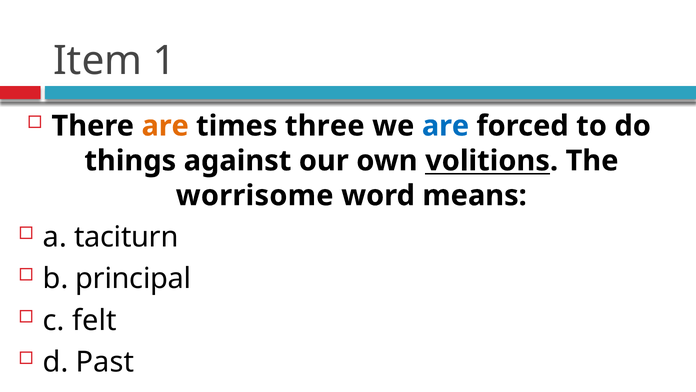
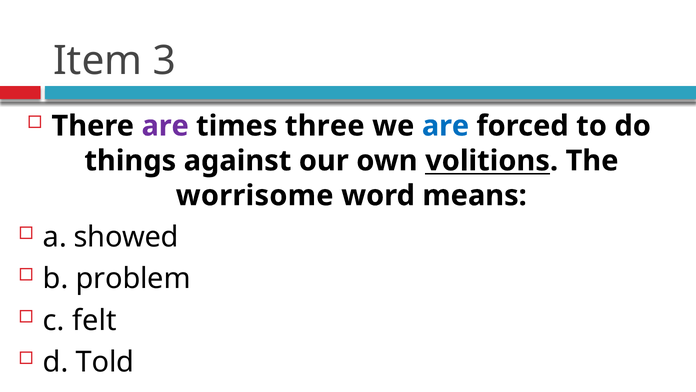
1: 1 -> 3 (165, 61)
are colour: orange -> purple (165, 126)
taciturn: taciturn -> showed (126, 237)
principal: principal -> problem (133, 279)
Past: Past -> Told (105, 362)
